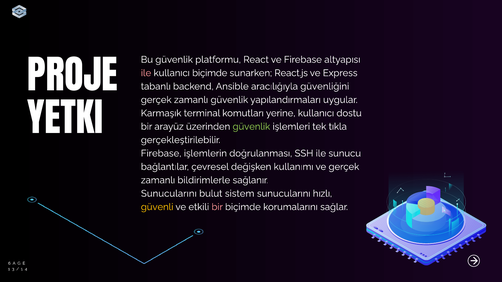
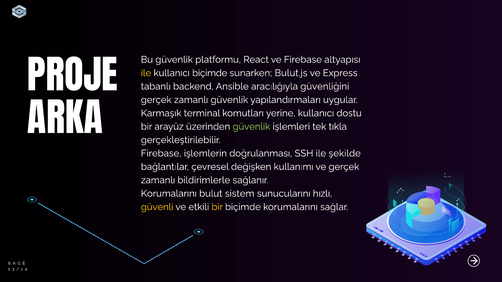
ile colour: pink -> yellow (146, 73)
React.js: React.js -> Bulut.js (291, 73)
YETKI: YETKI -> ARKA (65, 121)
sunucu: sunucu -> şekilde (345, 154)
Sunucularını: Sunucularını -> Korumalarını (169, 194)
bir colour: pink -> yellow (217, 207)
